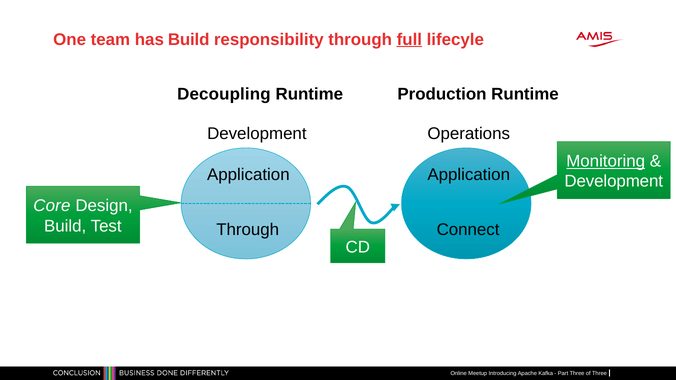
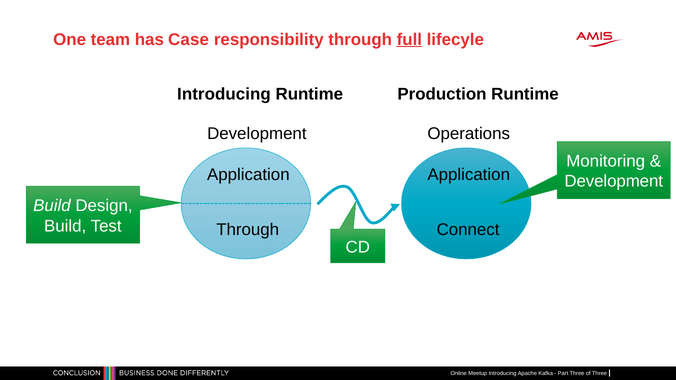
has Build: Build -> Case (189, 39)
Decoupling: Decoupling -> Introducing (224, 94)
Monitoring underline: present -> none (606, 161)
Core: Core -> Build (52, 206)
